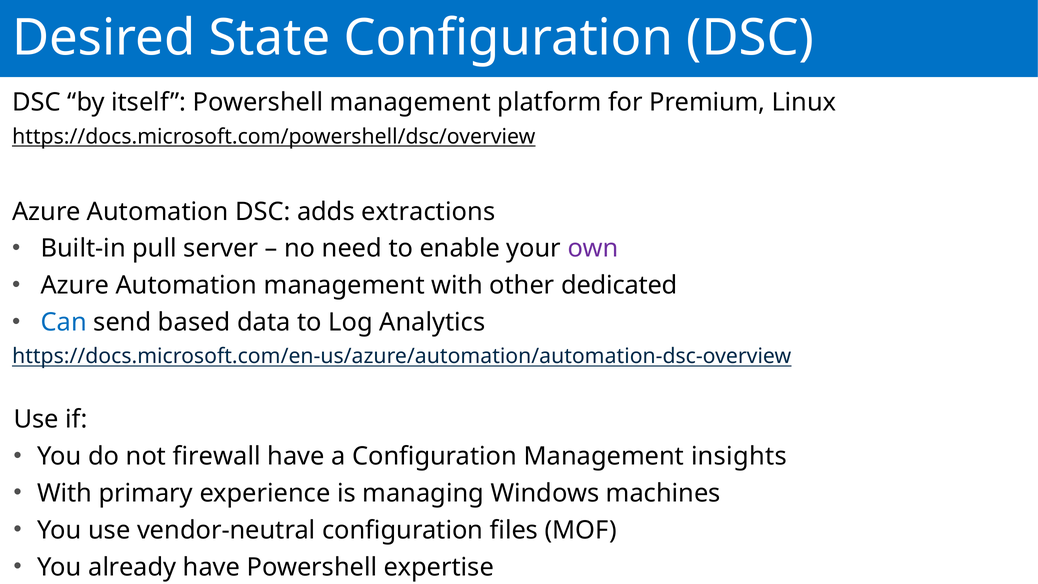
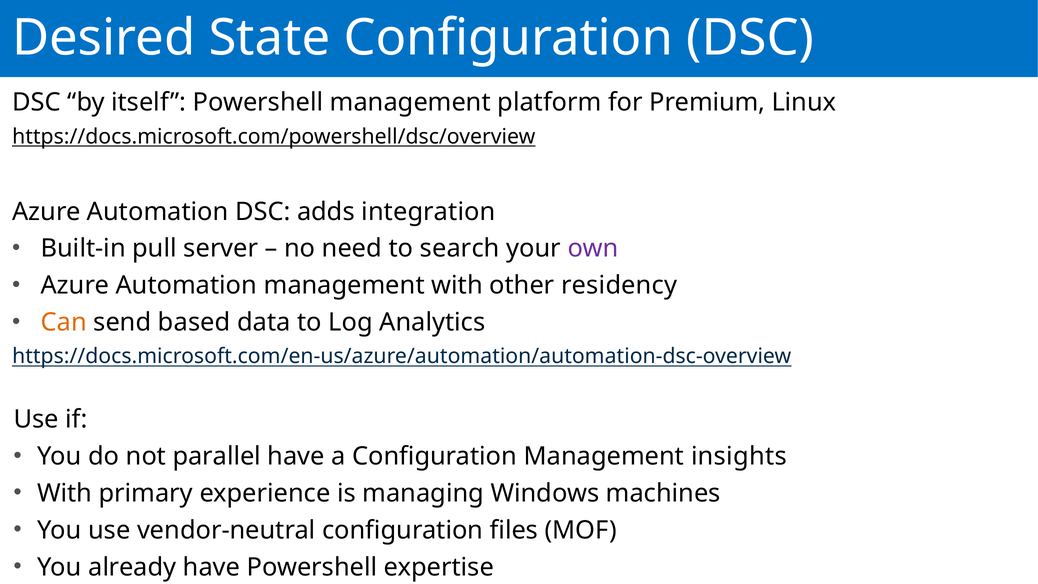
extractions: extractions -> integration (428, 212)
enable: enable -> search (460, 248)
dedicated: dedicated -> residency (619, 285)
Can colour: blue -> orange (64, 322)
firewall: firewall -> parallel (217, 456)
